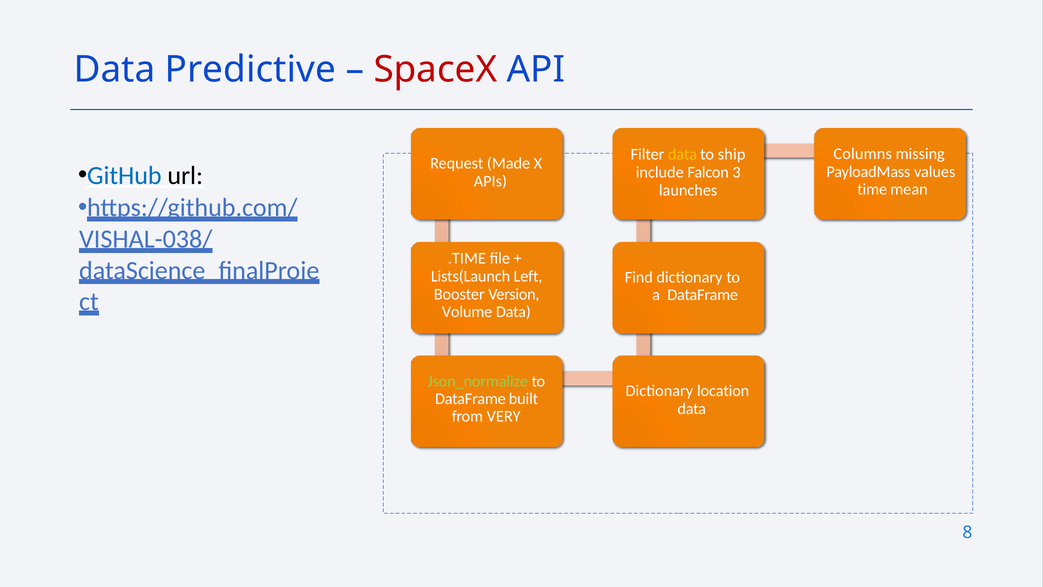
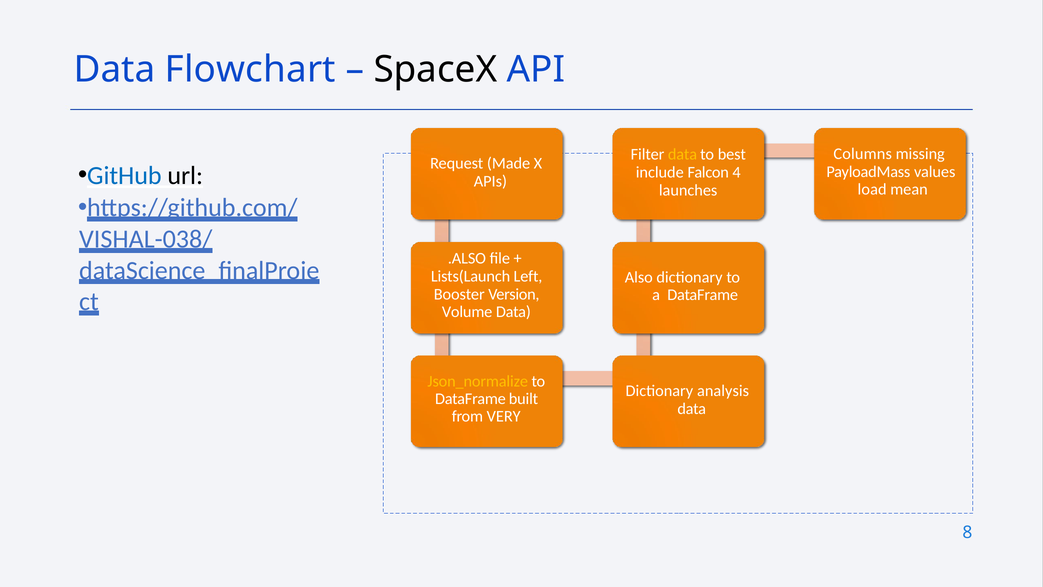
Predictive: Predictive -> Flowchart (250, 70)
SpaceX colour: red -> black (435, 70)
ship: ship -> best (732, 154)
3: 3 -> 4 (737, 172)
time: time -> load (872, 189)
.TIME: .TIME -> .ALSO (467, 258)
Find: Find -> Also (639, 277)
Json_normalize colour: light green -> yellow (478, 381)
location: location -> analysis (723, 391)
